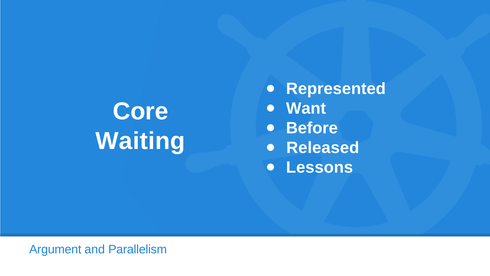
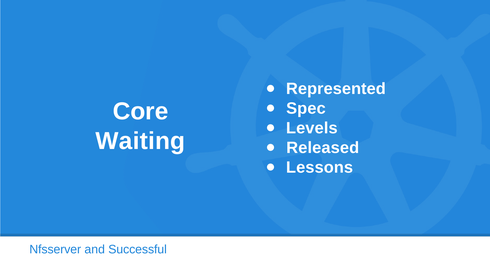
Want: Want -> Spec (306, 108)
Before: Before -> Levels (312, 128)
Argument: Argument -> Nfsserver (55, 249)
Parallelism: Parallelism -> Successful (138, 249)
